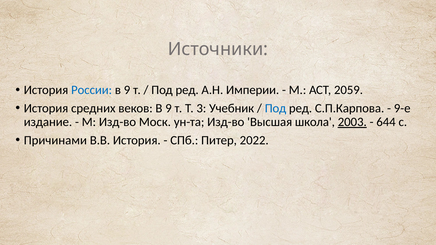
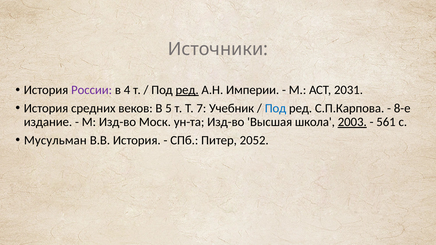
России colour: blue -> purple (92, 90)
9: 9 -> 4 (127, 90)
ред underline: none -> present (187, 90)
2059: 2059 -> 2031 (348, 90)
веков В 9: 9 -> 5 (169, 108)
3: 3 -> 7 (201, 108)
9-е: 9-е -> 8-е (402, 108)
644: 644 -> 561 (386, 122)
Причинами: Причинами -> Мусульман (55, 140)
2022: 2022 -> 2052 (254, 140)
